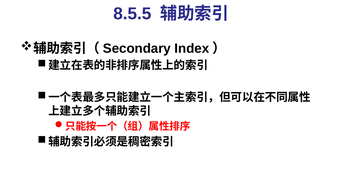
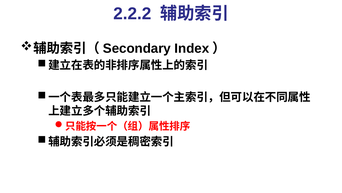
8.5.5: 8.5.5 -> 2.2.2 (132, 14)
